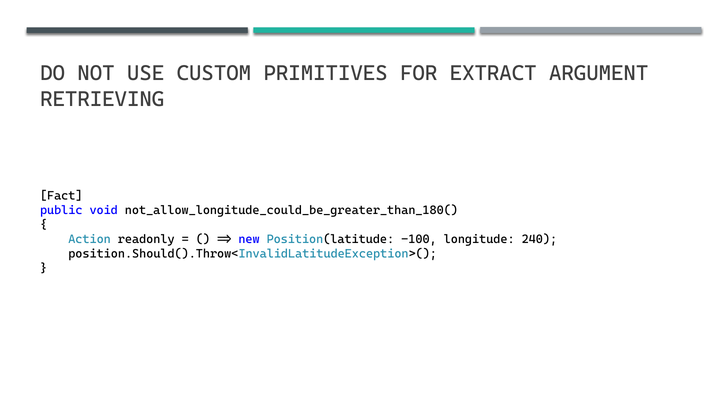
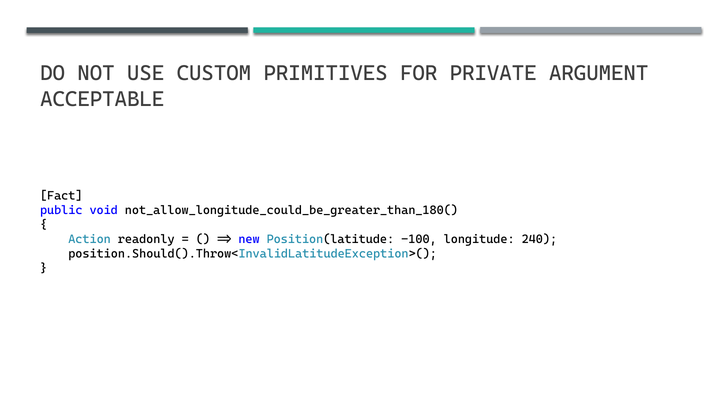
EXTRACT: EXTRACT -> PRIVATE (493, 73)
RETRIEVING: RETRIEVING -> ACCEPTABLE (102, 99)
